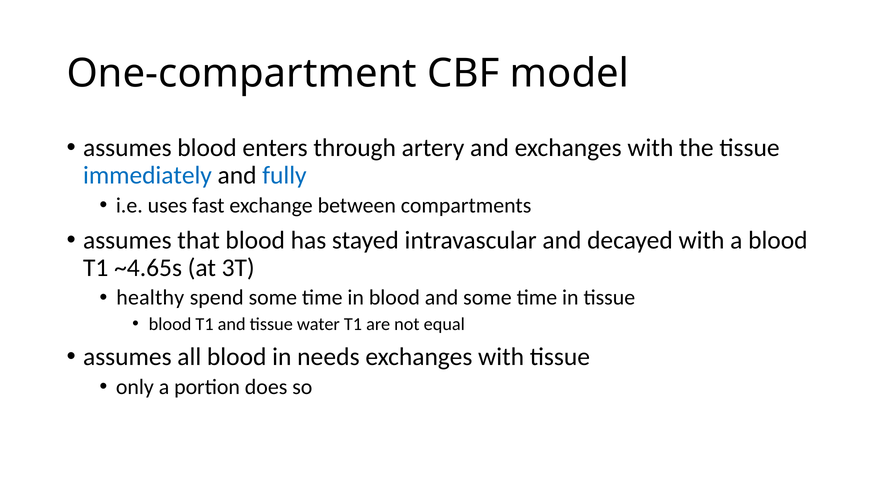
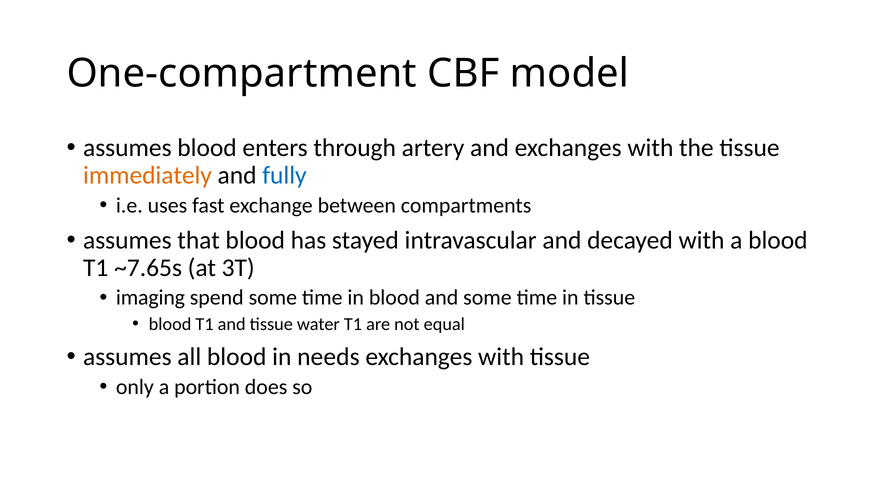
immediately colour: blue -> orange (147, 175)
~4.65s: ~4.65s -> ~7.65s (148, 268)
healthy: healthy -> imaging (150, 298)
